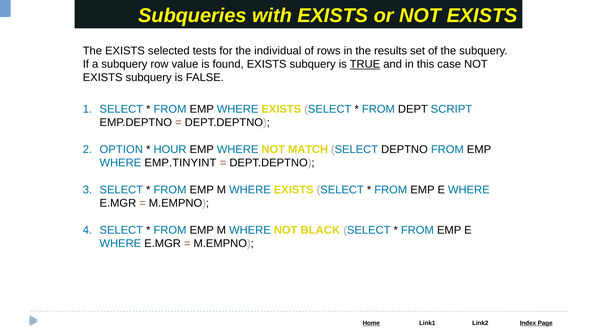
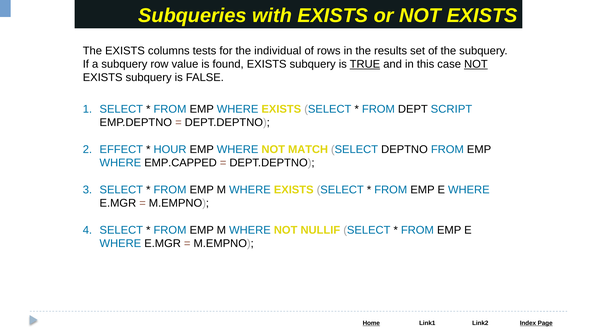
selected: selected -> columns (169, 51)
NOT underline: none -> present (476, 64)
OPTION: OPTION -> EFFECT (121, 149)
EMP.TINYINT: EMP.TINYINT -> EMP.CAPPED (181, 163)
BLACK: BLACK -> NULLIF (320, 230)
